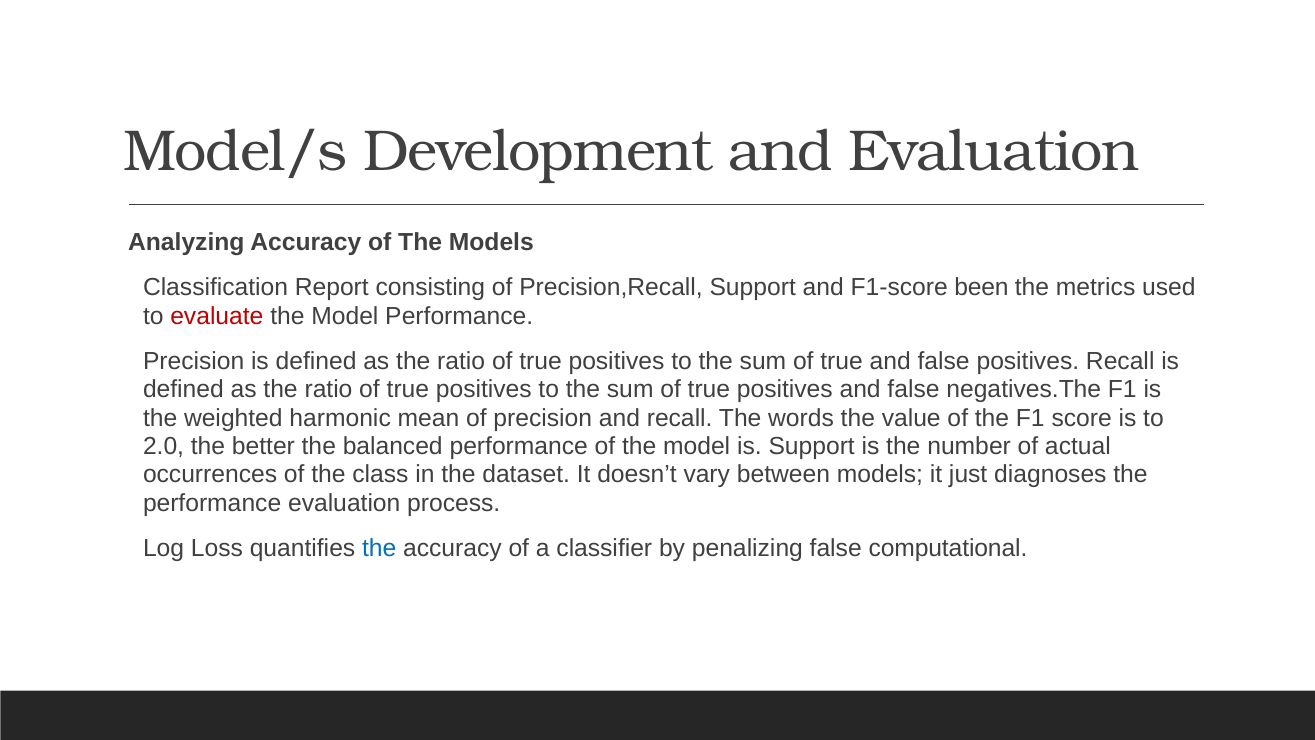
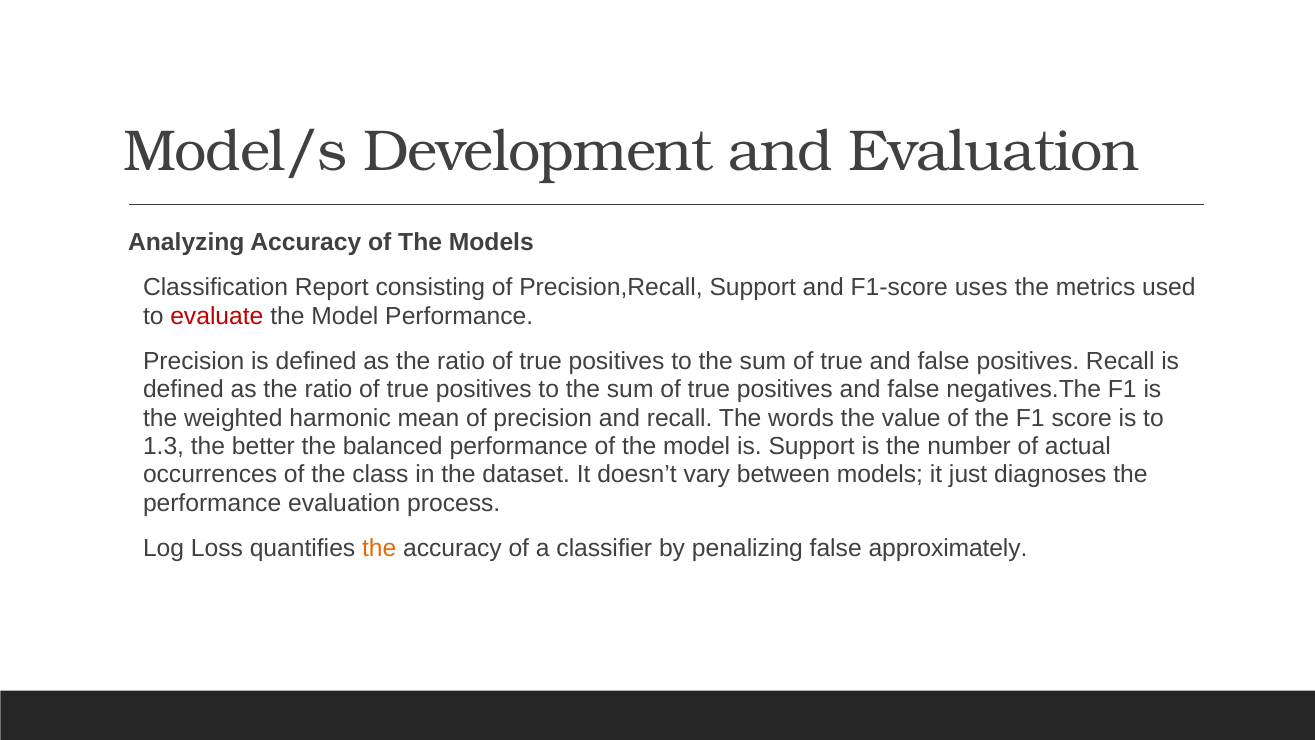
been: been -> uses (981, 288)
2.0: 2.0 -> 1.3 (164, 446)
the colour: blue -> orange (379, 548)
computational: computational -> approximately (948, 548)
